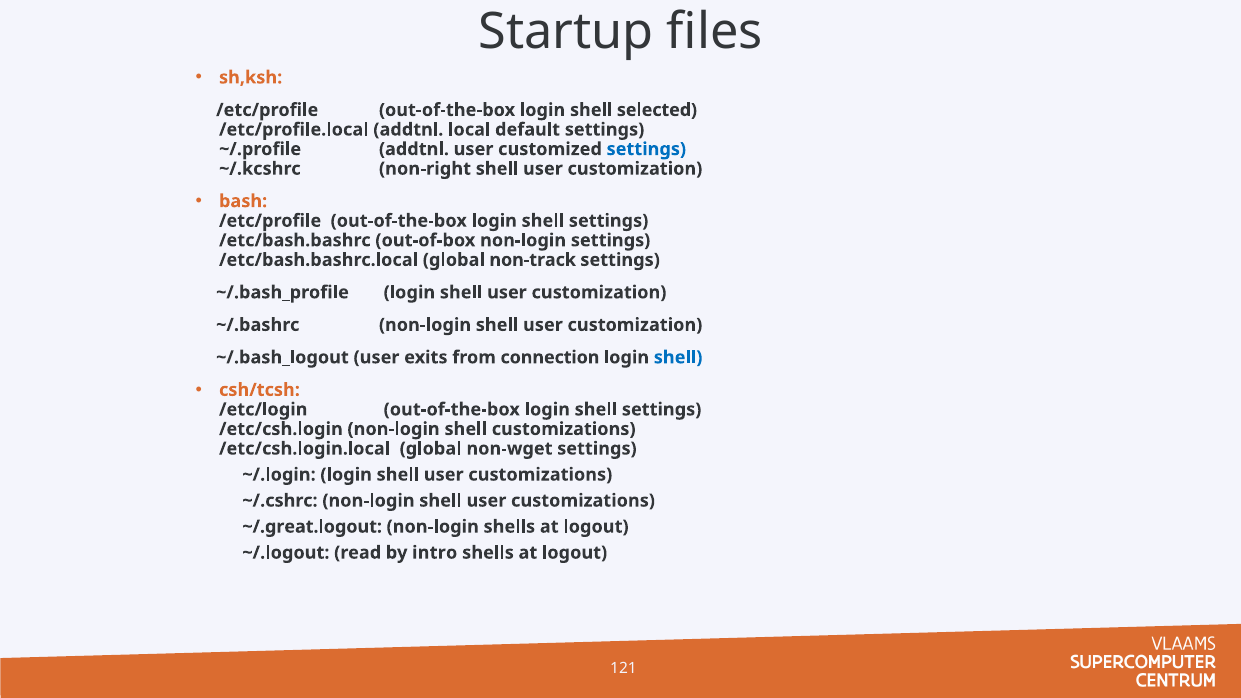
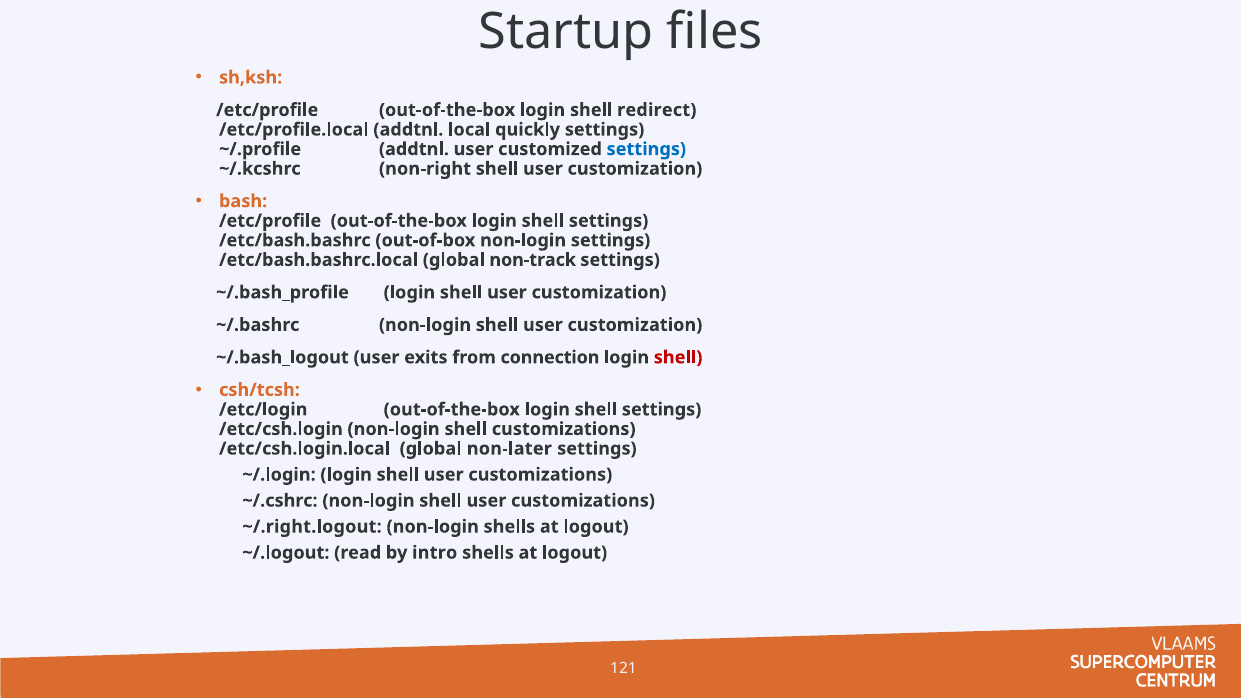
selected: selected -> redirect (657, 110)
default: default -> quickly (528, 130)
shell colour: blue -> red (678, 357)
non-wget: non-wget -> non-later (509, 449)
~/.great.logout: ~/.great.logout -> ~/.right.logout (312, 527)
